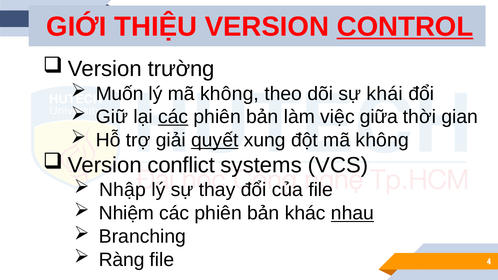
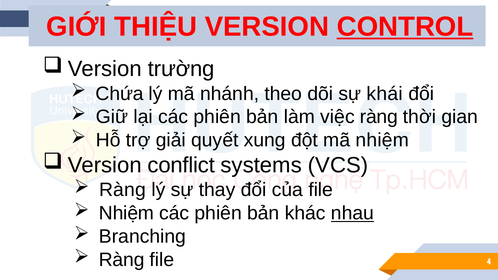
Muốn: Muốn -> Chứa (120, 94)
lý mã không: không -> nhánh (230, 94)
các underline: present -> none (173, 117)
việc giữa: giữa -> ràng (379, 117)
quyết underline: present -> none (215, 140)
đột mã không: không -> nhiệm (382, 140)
Nhập: Nhập -> Ràng (123, 190)
